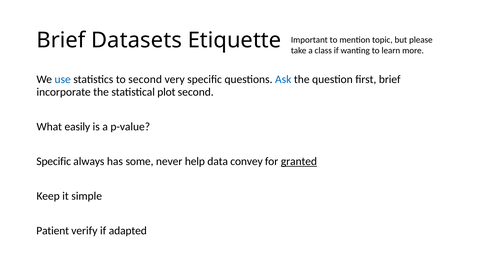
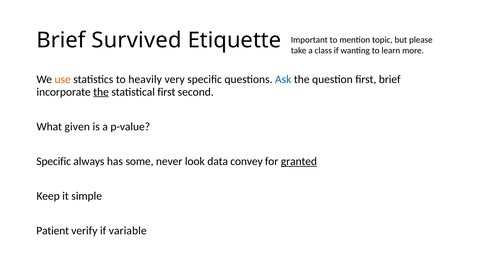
Datasets: Datasets -> Survived (136, 40)
use colour: blue -> orange (63, 80)
to second: second -> heavily (145, 80)
the underline: none -> present (101, 92)
statistical plot: plot -> first (166, 92)
easily: easily -> given (77, 127)
help: help -> look (195, 162)
adapted: adapted -> variable (128, 231)
